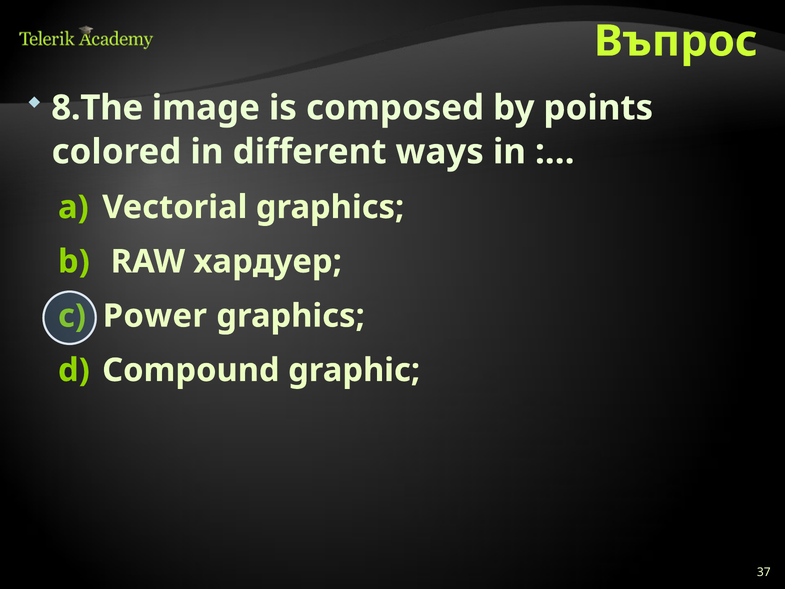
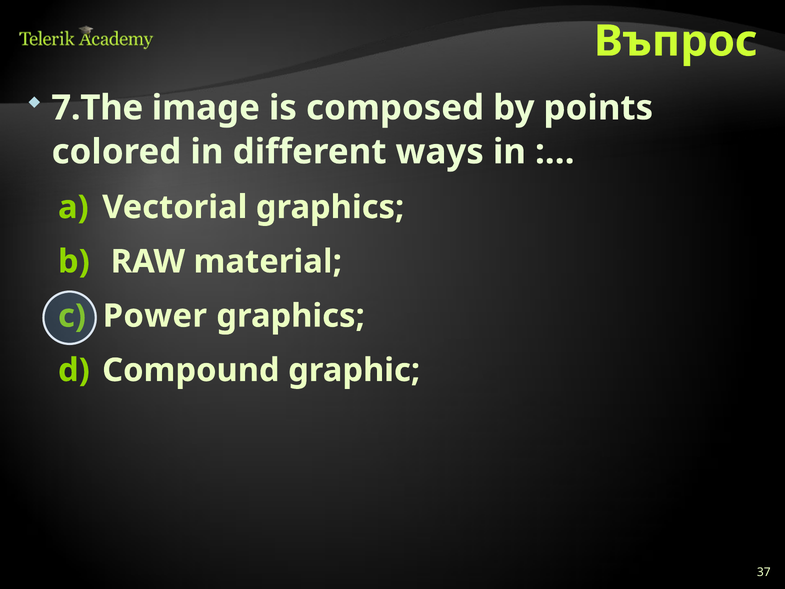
8.The: 8.The -> 7.The (97, 108)
хардуер: хардуер -> material (268, 262)
